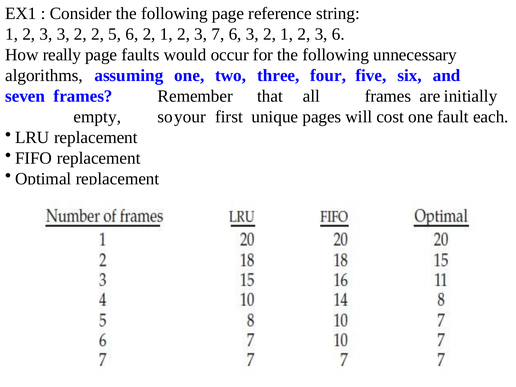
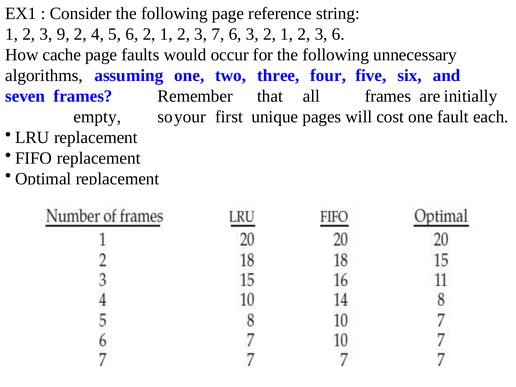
3 3: 3 -> 9 (63, 34)
2 2: 2 -> 4 (98, 34)
really: really -> cache (62, 55)
